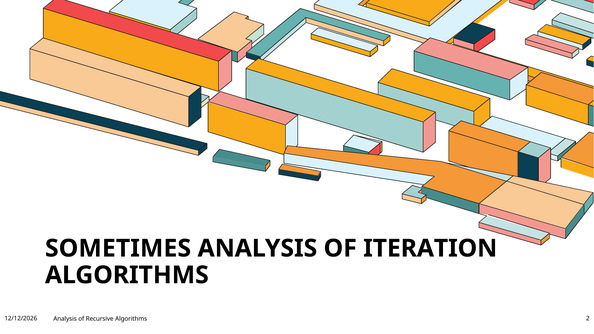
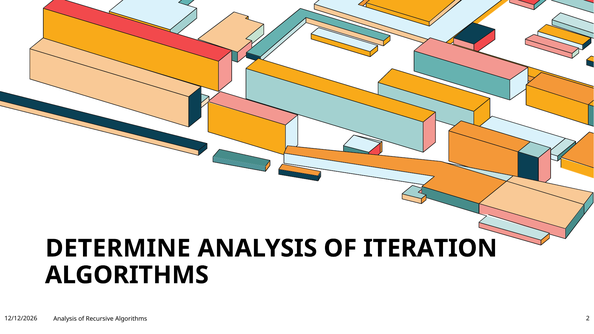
SOMETIMES: SOMETIMES -> DETERMINE (118, 248)
